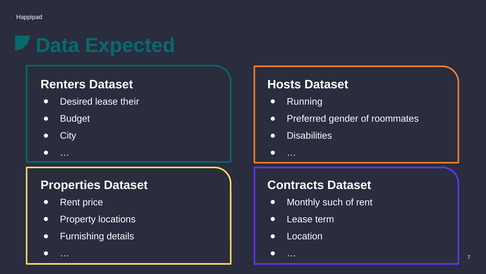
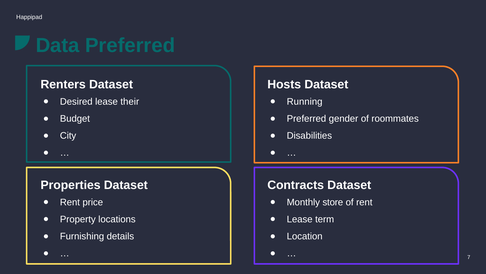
Data Expected: Expected -> Preferred (130, 45)
such: such -> store (333, 202)
